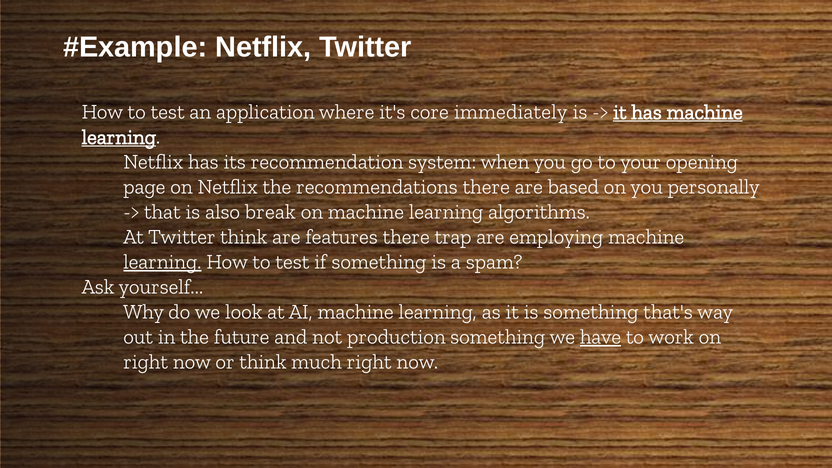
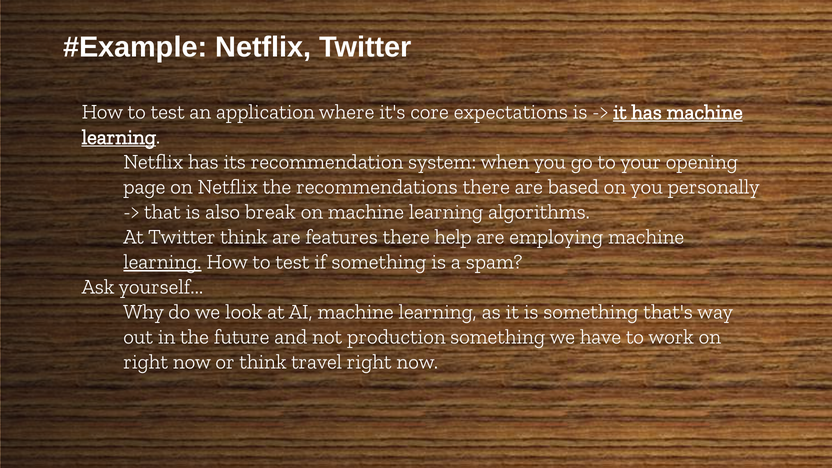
immediately: immediately -> expectations (511, 112)
trap: trap -> help (453, 237)
have underline: present -> none (601, 337)
much: much -> travel (317, 362)
